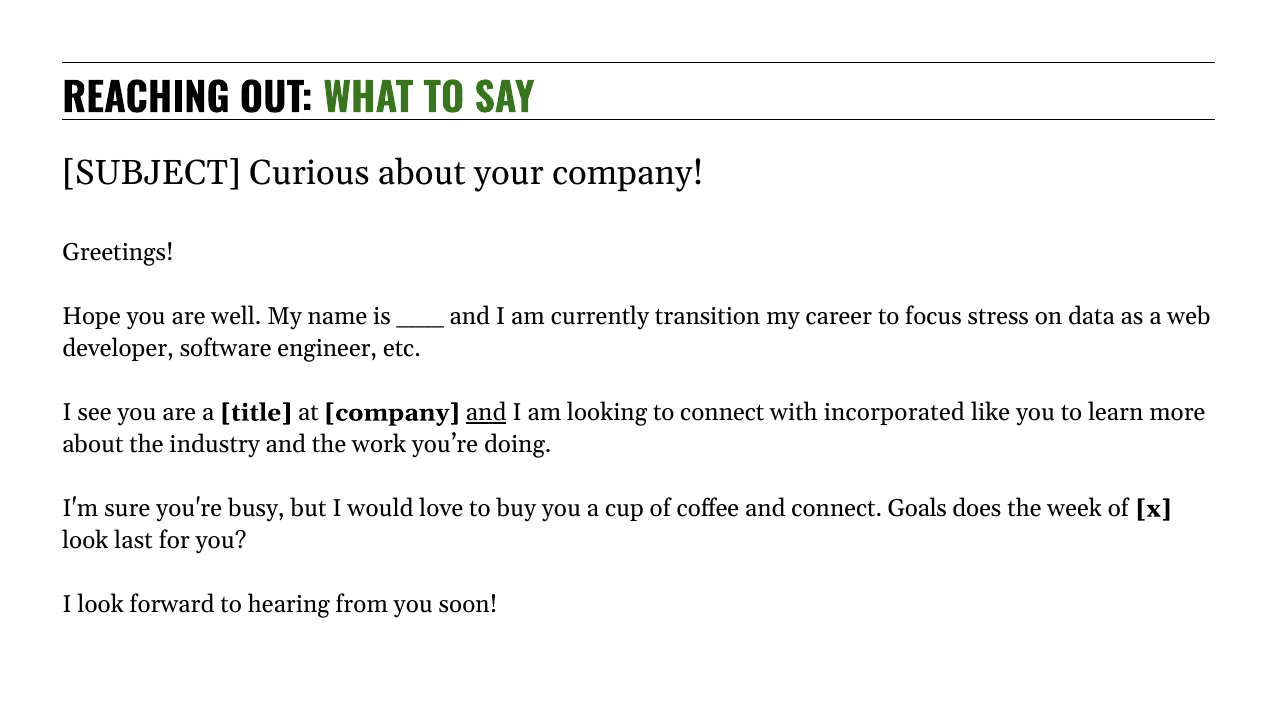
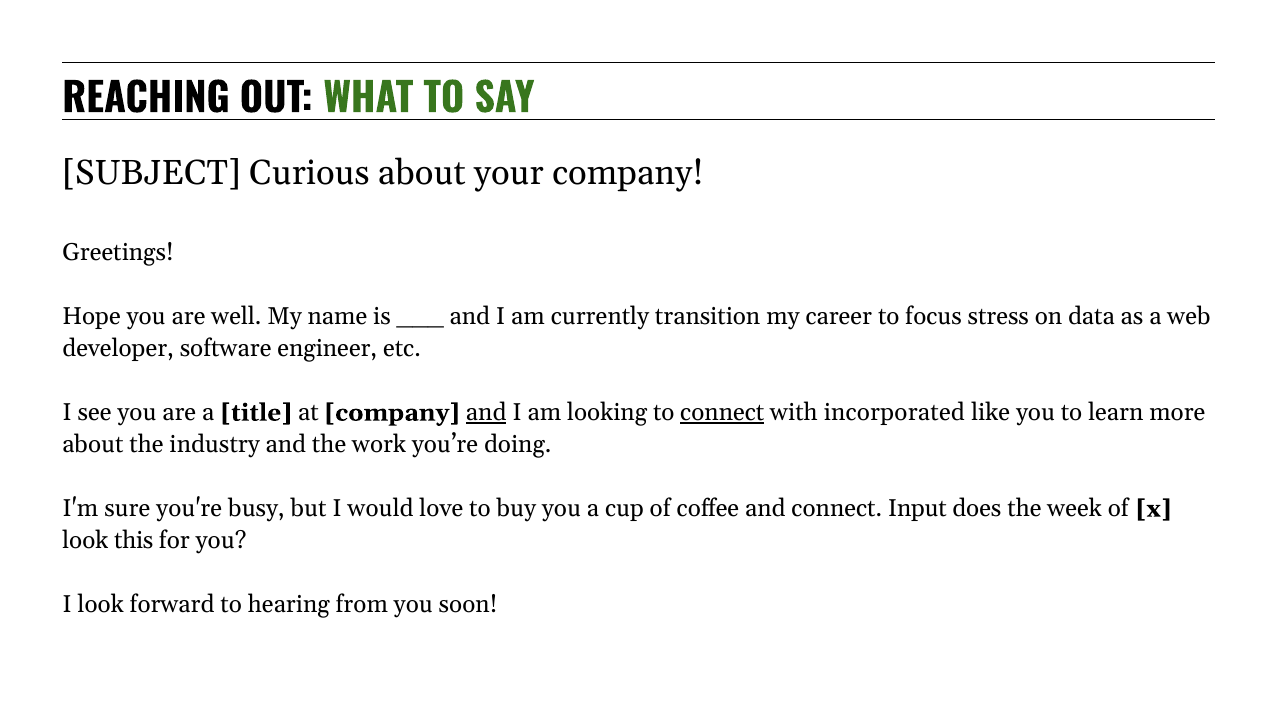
connect underline: none -> present (722, 413)
Goals: Goals -> Input (917, 509)
last: last -> this (134, 541)
